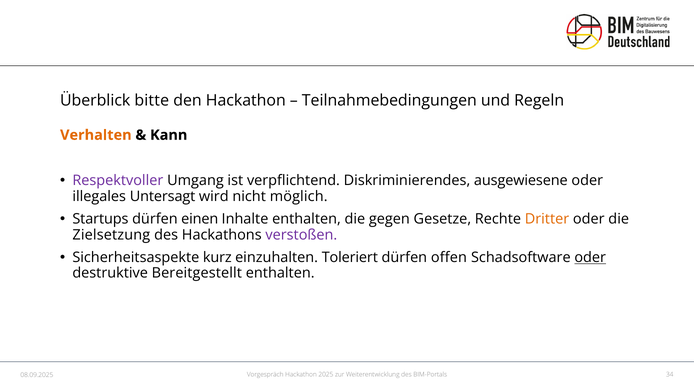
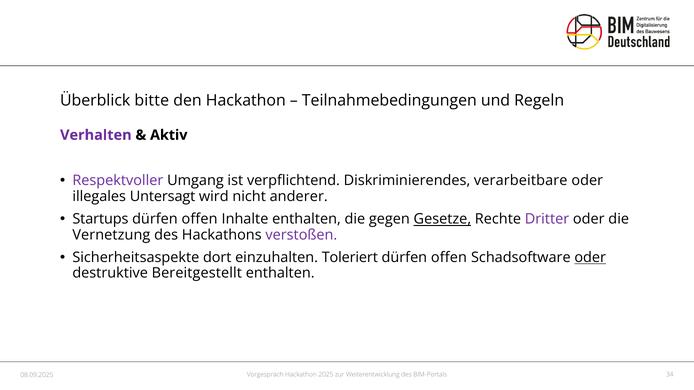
Verhalten colour: orange -> purple (96, 135)
Kann: Kann -> Aktiv (169, 135)
ausgewiesene: ausgewiesene -> verarbeitbare (521, 181)
möglich: möglich -> anderer (299, 196)
einen: einen -> offen (200, 219)
Gesetze underline: none -> present (442, 219)
Dritter colour: orange -> purple (547, 219)
Zielsetzung: Zielsetzung -> Vernetzung (111, 235)
kurz: kurz -> dort (217, 258)
